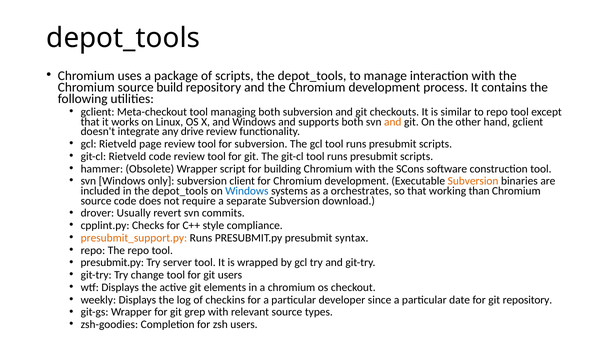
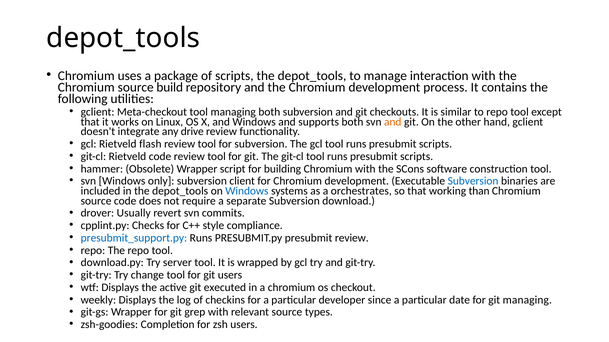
page: page -> flash (150, 144)
Subversion colour: orange -> blue (473, 181)
presubmit_support.py colour: orange -> blue (134, 238)
presubmit syntax: syntax -> review (352, 238)
presubmit.py: presubmit.py -> download.py (112, 263)
elements: elements -> executed (225, 288)
git repository: repository -> managing (527, 300)
